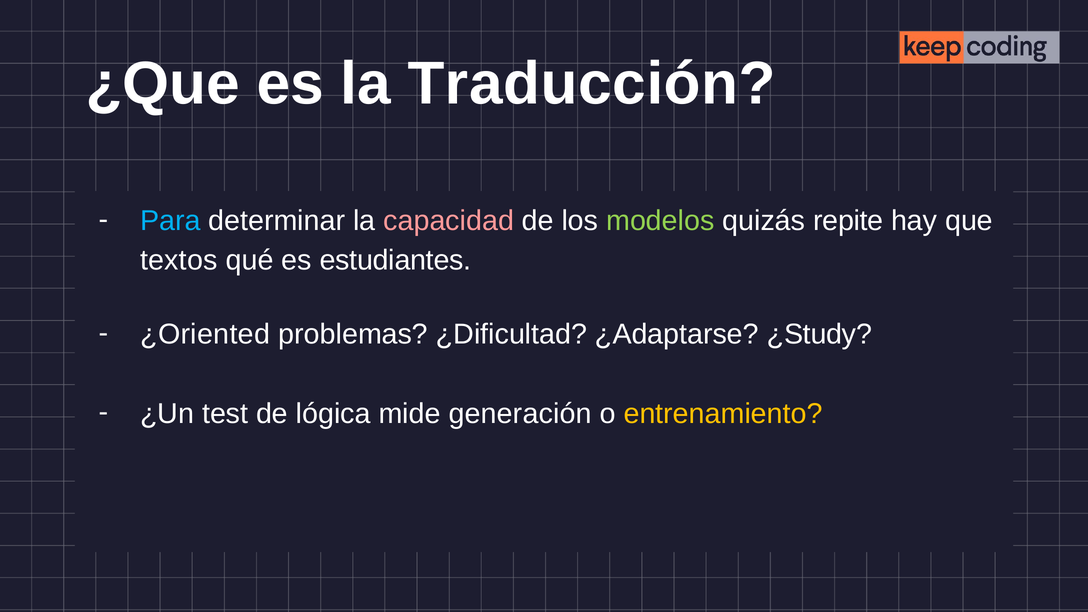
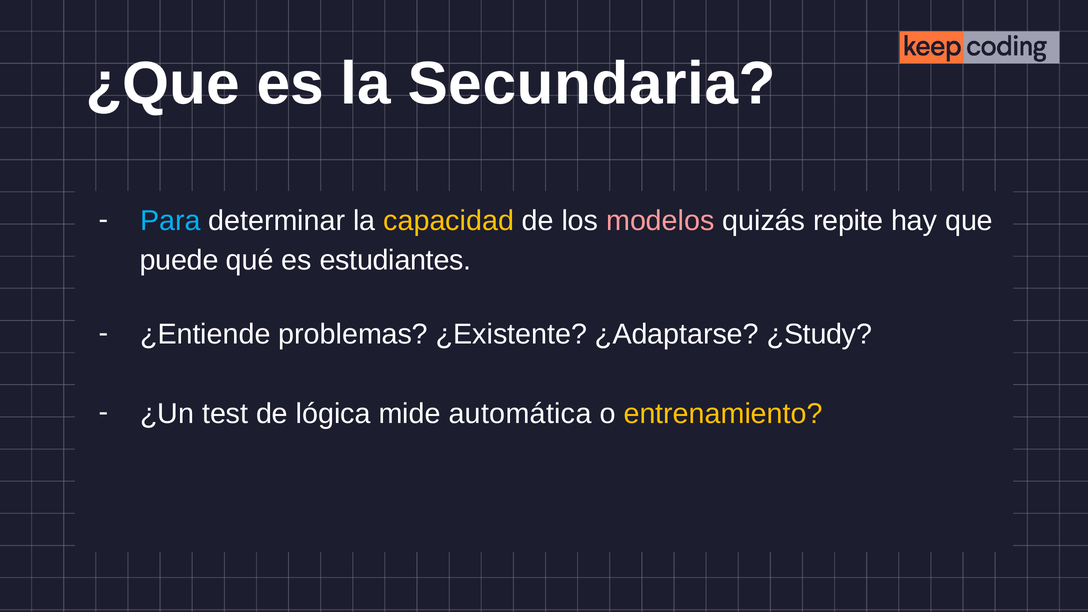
Traducción: Traducción -> Secundaria (592, 84)
capacidad colour: pink -> yellow (449, 221)
modelos colour: light green -> pink (660, 221)
textos: textos -> puede (179, 260)
¿Oriented: ¿Oriented -> ¿Entiende (205, 334)
¿Dificultad: ¿Dificultad -> ¿Existente (511, 334)
generación: generación -> automática (520, 414)
